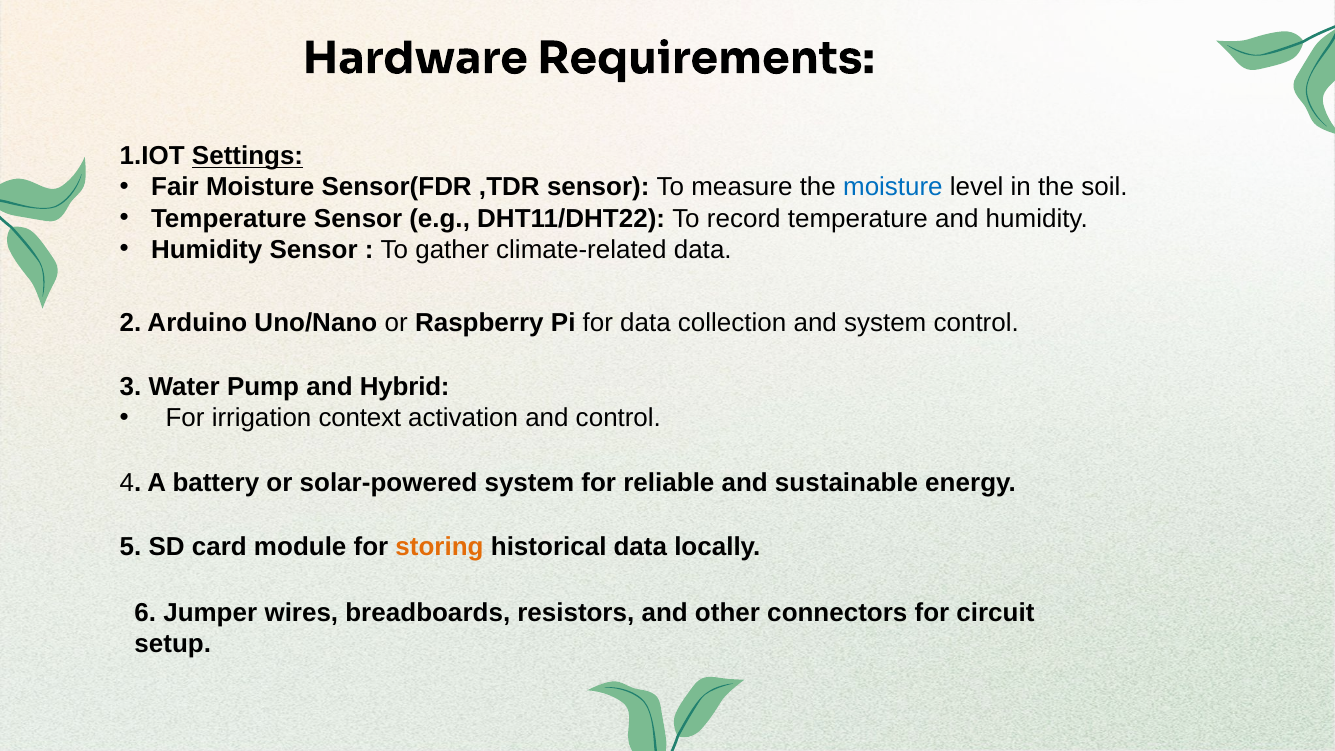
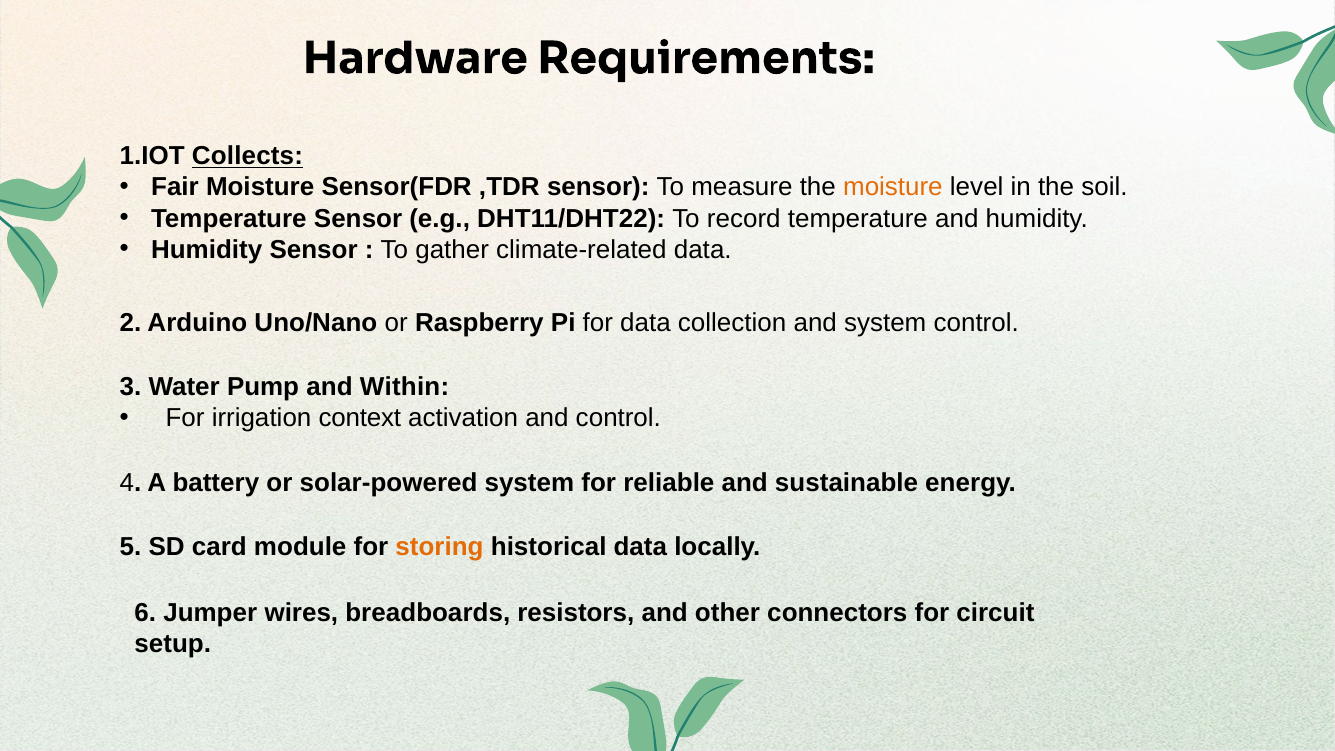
Settings: Settings -> Collects (247, 156)
moisture colour: blue -> orange (893, 187)
Hybrid: Hybrid -> Within (405, 387)
